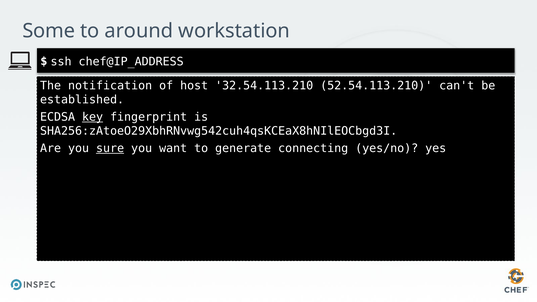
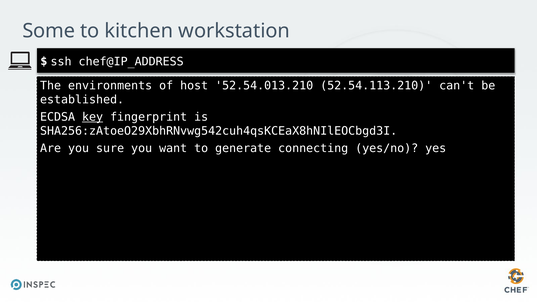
around: around -> kitchen (139, 31)
notification: notification -> environments (110, 86)
32.54.113.210: 32.54.113.210 -> 52.54.013.210 (264, 86)
sure underline: present -> none (110, 148)
